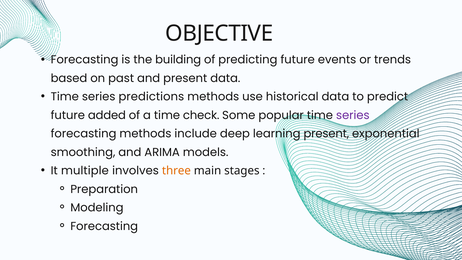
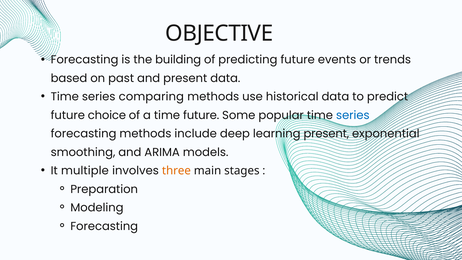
predictions: predictions -> comparing (151, 97)
added: added -> choice (107, 115)
time check: check -> future (201, 115)
series colour: purple -> blue (353, 115)
